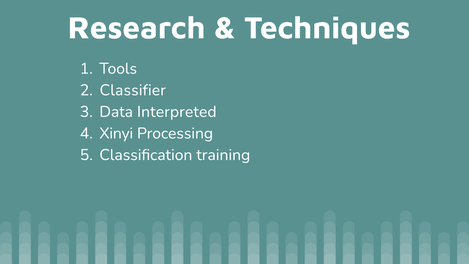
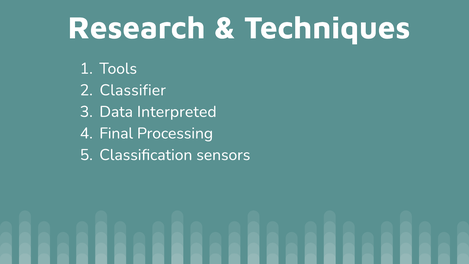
Xinyi: Xinyi -> Final (116, 133)
training: training -> sensors (223, 155)
